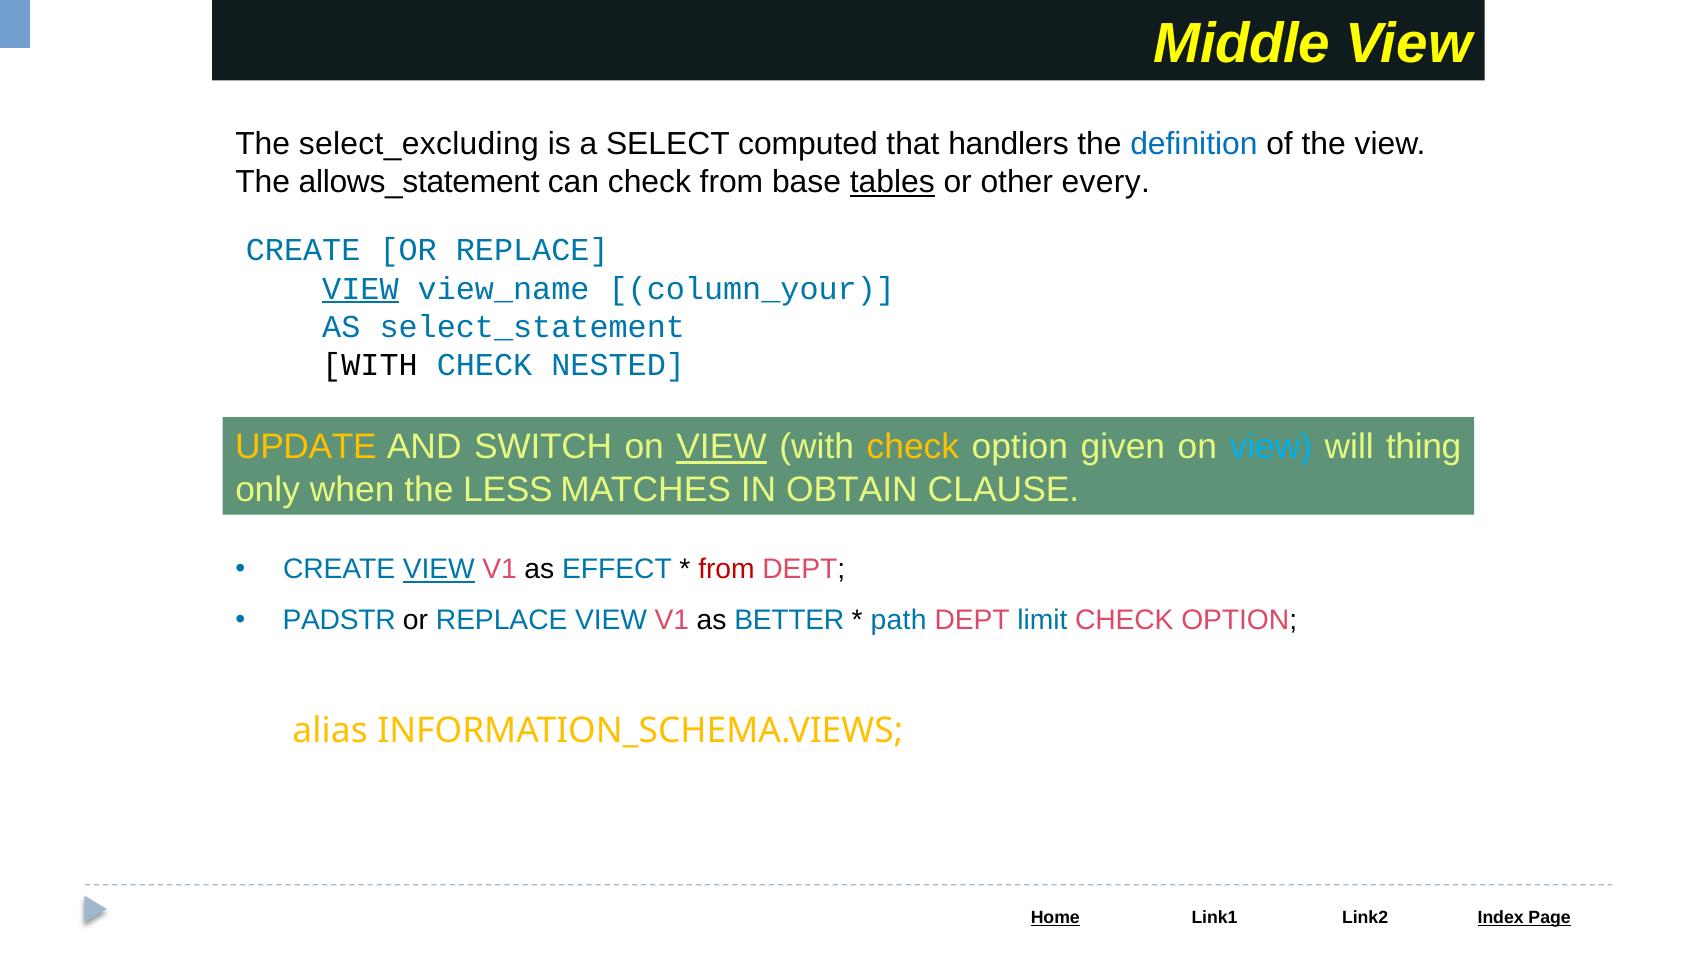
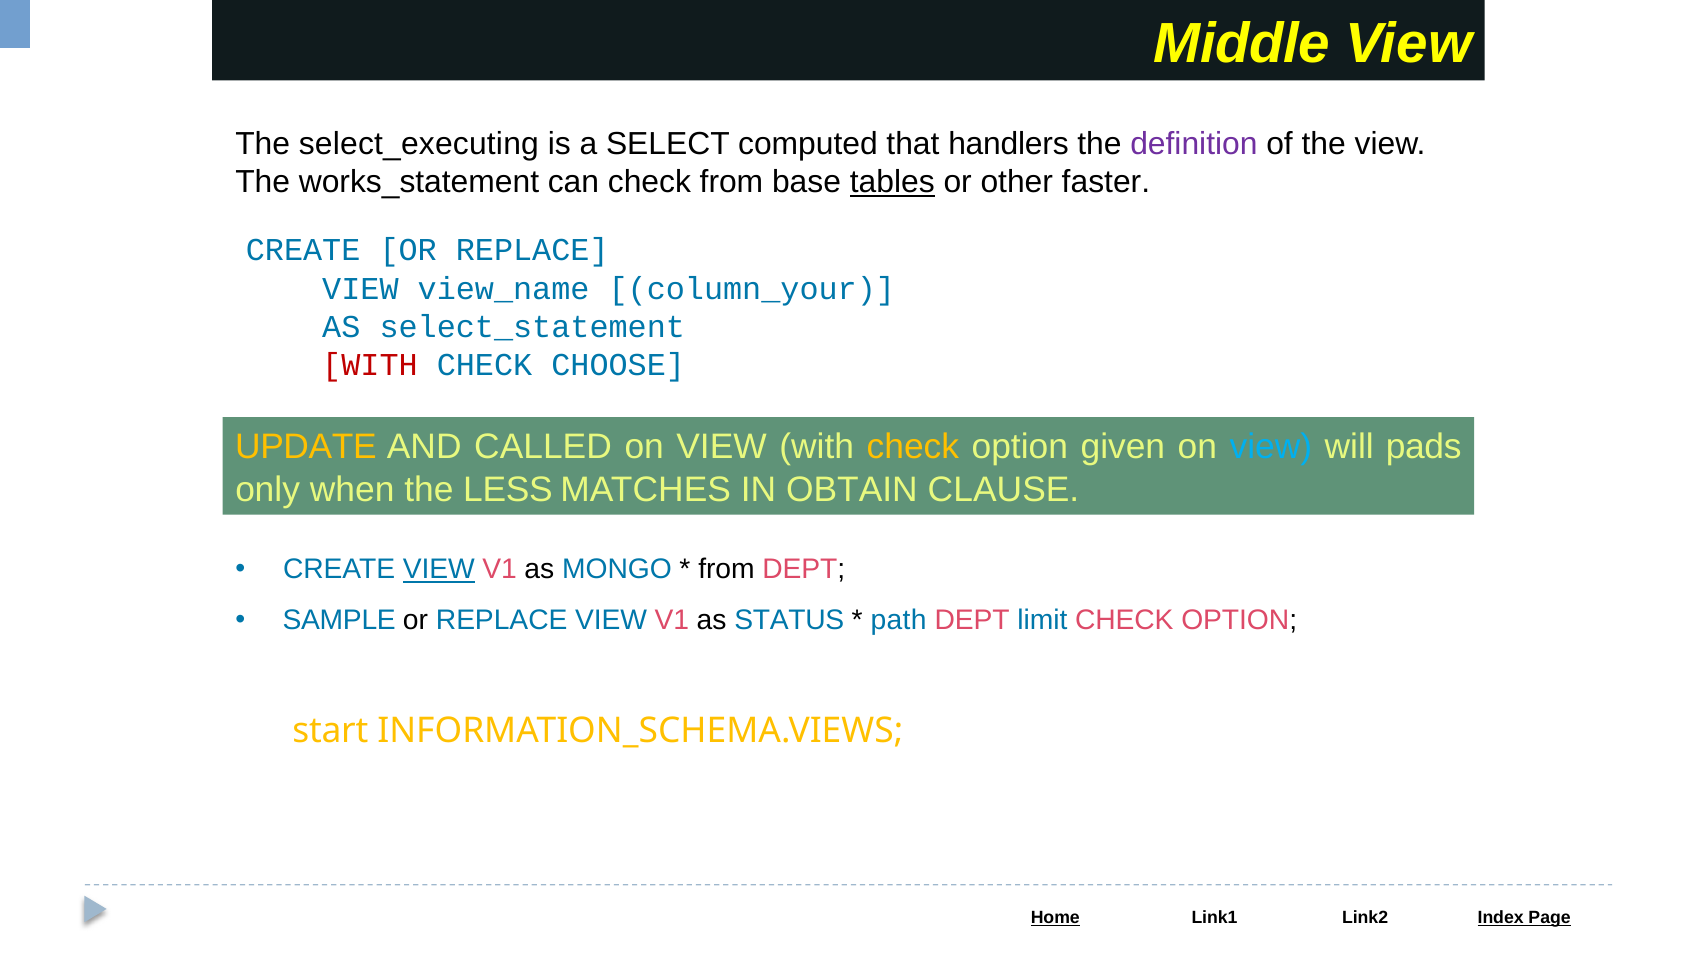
select_excluding: select_excluding -> select_executing (419, 144)
definition colour: blue -> purple (1194, 144)
allows_statement: allows_statement -> works_statement (419, 182)
every: every -> faster (1106, 182)
VIEW underline: present -> none (360, 288)
WITH colour: black -> red (370, 365)
NESTED: NESTED -> CHOOSE (618, 365)
SWITCH: SWITCH -> CALLED (543, 447)
VIEW underline: present -> none (722, 447)
thing: thing -> pads (1424, 447)
EFFECT: EFFECT -> MONGO (617, 569)
from colour: red -> black (726, 569)
PADSTR: PADSTR -> SAMPLE (339, 620)
BETTER: BETTER -> STATUS (789, 620)
alias: alias -> start (330, 730)
